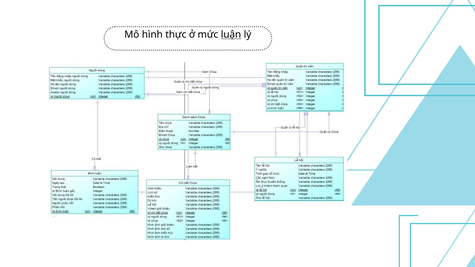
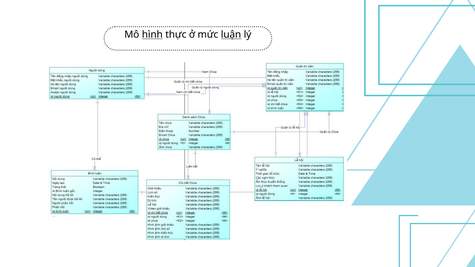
hình underline: none -> present (152, 35)
